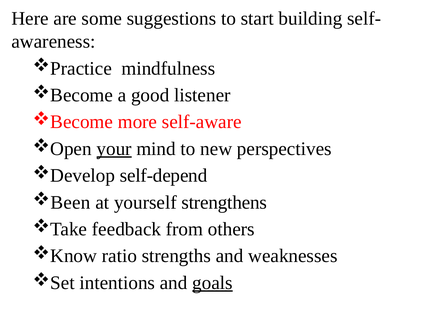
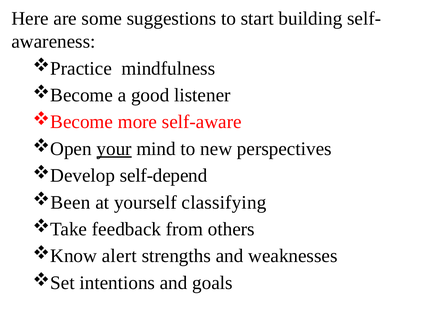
strengthens: strengthens -> classifying (224, 203)
ratio: ratio -> alert (119, 256)
goals underline: present -> none (212, 283)
